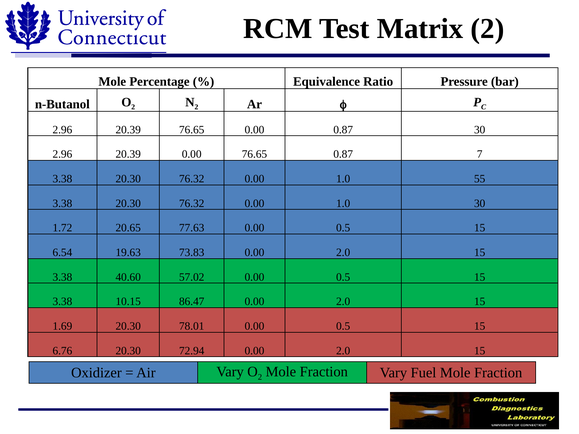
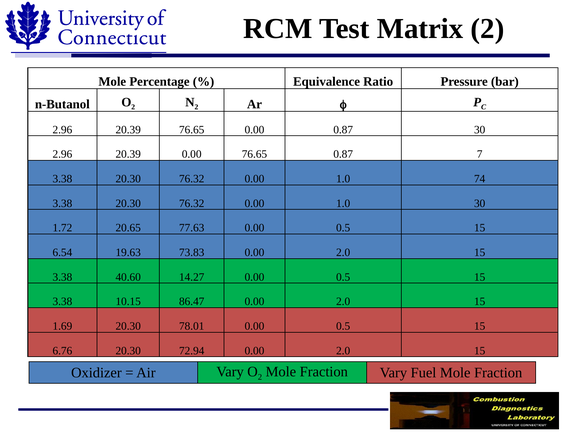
55: 55 -> 74 (480, 179)
57.02: 57.02 -> 14.27 (192, 277)
